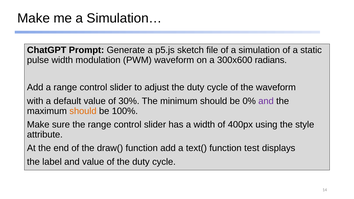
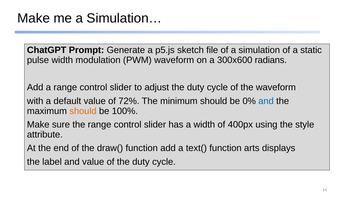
30%: 30% -> 72% (129, 101)
and colour: purple -> blue (266, 101)
test: test -> arts (252, 148)
